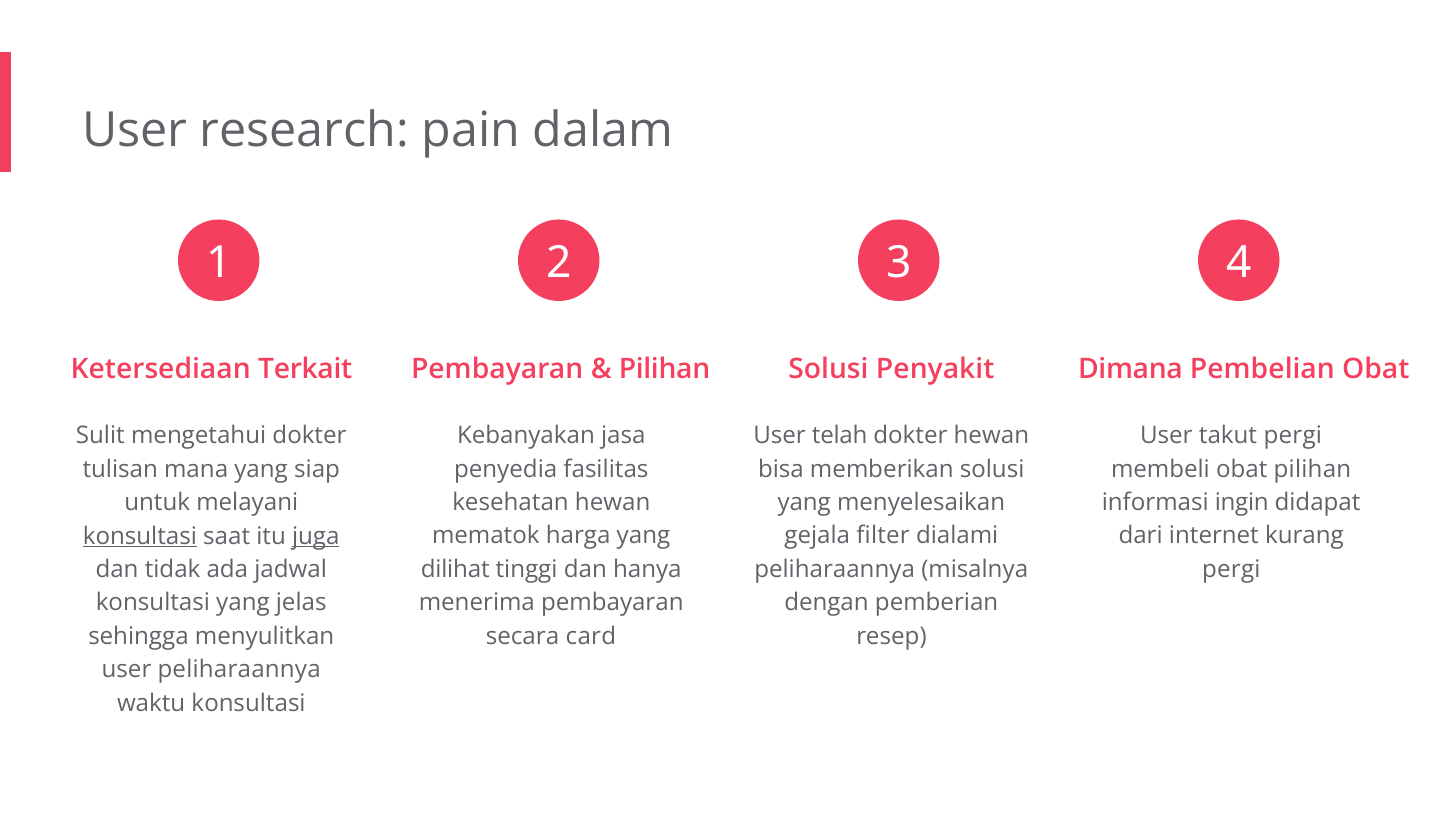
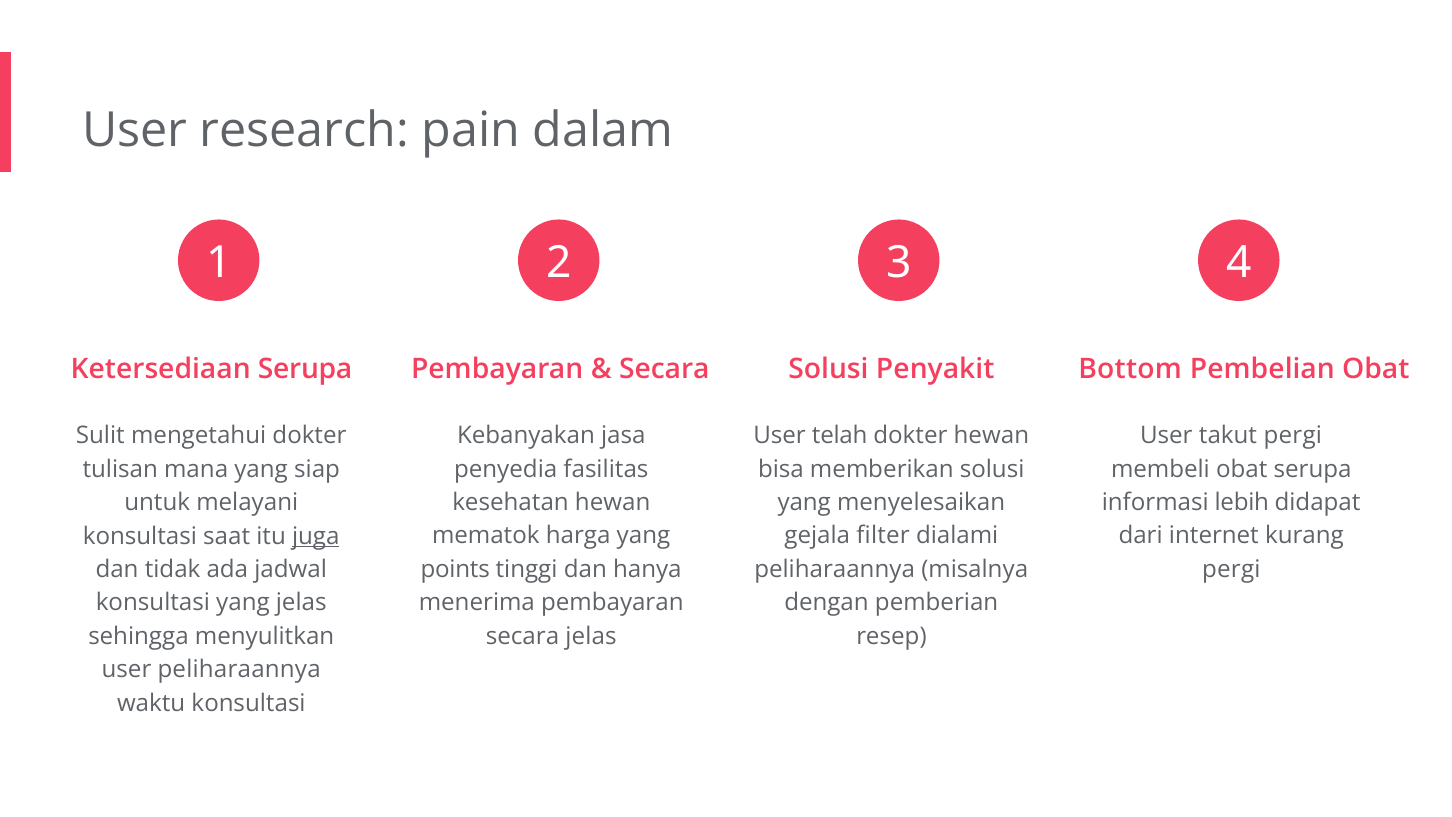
Ketersediaan Terkait: Terkait -> Serupa (305, 369)
Pilihan: Pilihan -> Secara (664, 369)
Dimana: Dimana -> Bottom (1130, 369)
obat pilihan: pilihan -> serupa (1313, 469)
ingin: ingin -> lebih (1242, 502)
konsultasi underline: present -> none (140, 536)
dilihat: dilihat -> points (455, 569)
secara card: card -> jelas (591, 636)
